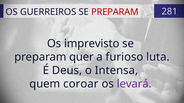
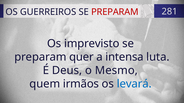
furioso: furioso -> intensa (124, 57)
Intensa: Intensa -> Mesmo (116, 71)
coroar: coroar -> irmãos (81, 84)
levará colour: purple -> blue (134, 84)
